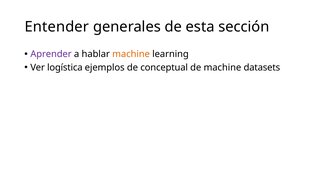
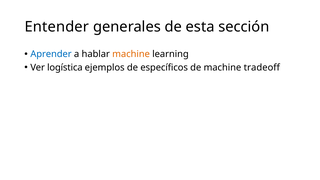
Aprender colour: purple -> blue (51, 54)
conceptual: conceptual -> específicos (164, 68)
datasets: datasets -> tradeoff (262, 68)
